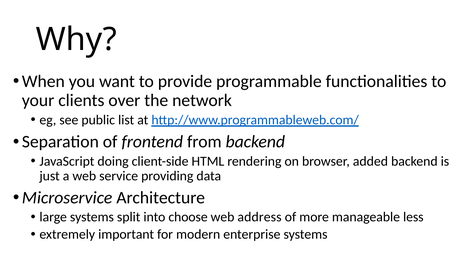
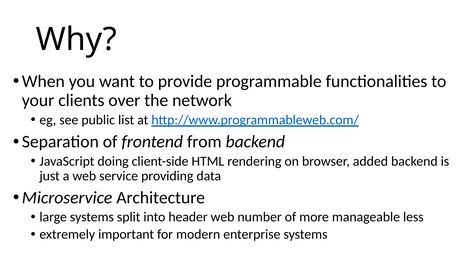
choose: choose -> header (188, 217)
address: address -> number (260, 217)
